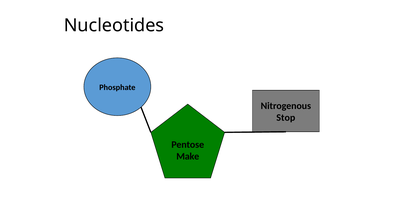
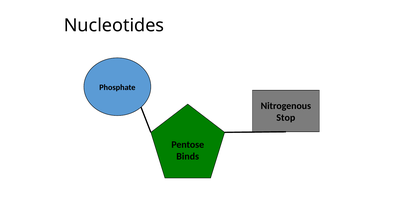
Make: Make -> Binds (188, 156)
